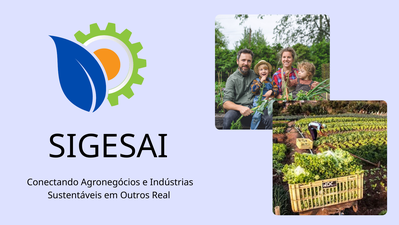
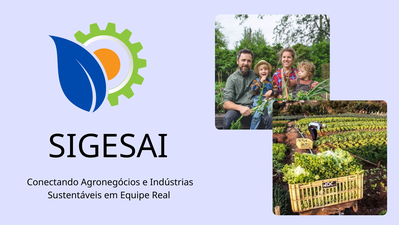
Outros: Outros -> Equipe (135, 195)
